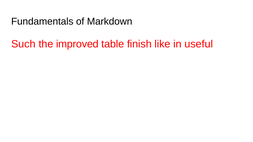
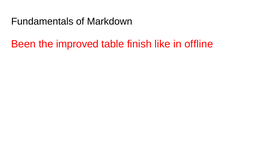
Such: Such -> Been (23, 44)
useful: useful -> offline (199, 44)
